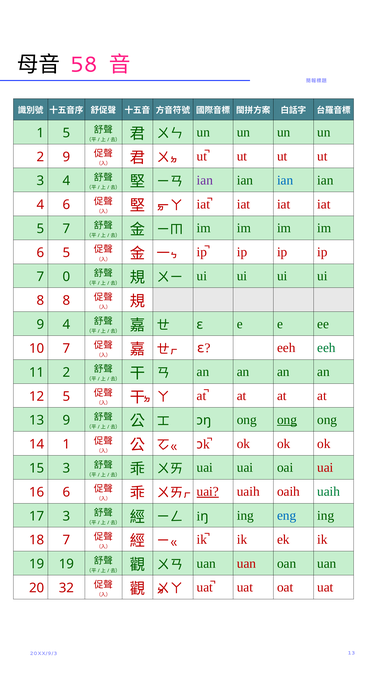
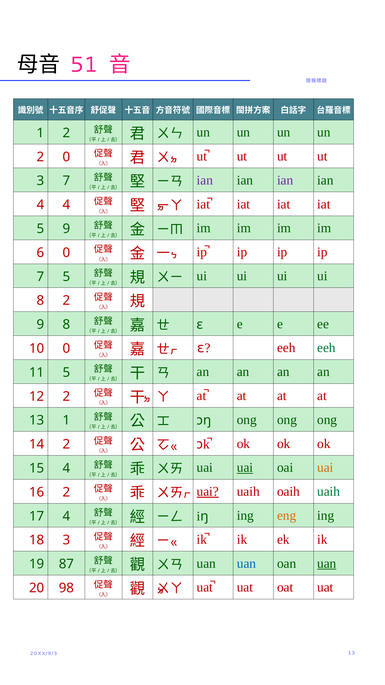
58: 58 -> 51 (84, 65)
1 5: 5 -> 2 (66, 133)
2 9: 9 -> 0 (66, 157)
3 4: 4 -> 7 (66, 181)
ian colour: blue -> purple (285, 180)
4 6: 6 -> 4 (66, 205)
5 7: 7 -> 9 (66, 229)
6 5: 5 -> 0 (66, 252)
7 0: 0 -> 5 (66, 276)
8 8: 8 -> 2 (66, 300)
9 4: 4 -> 8 (66, 324)
10 7: 7 -> 0 (66, 348)
11 2: 2 -> 5 (66, 372)
12 5: 5 -> 2 (66, 396)
13 9: 9 -> 1 (66, 420)
ong underline: present -> none (287, 419)
14 1: 1 -> 2 (66, 444)
15 3: 3 -> 4 (66, 468)
uai underline: none -> present (245, 467)
uai colour: red -> orange (325, 467)
16 6: 6 -> 2 (66, 492)
17 3: 3 -> 4 (66, 516)
eng colour: blue -> orange (287, 515)
18 7: 7 -> 3 (66, 540)
19 19: 19 -> 87 (66, 564)
uan colour: red -> blue (246, 563)
uan underline: none -> present (327, 563)
32: 32 -> 98 (66, 587)
